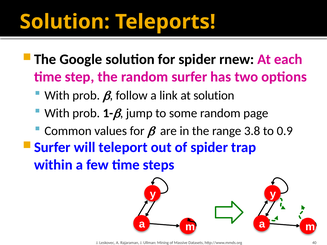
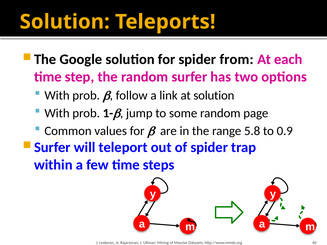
rnew: rnew -> from (237, 59)
3.8: 3.8 -> 5.8 (252, 131)
